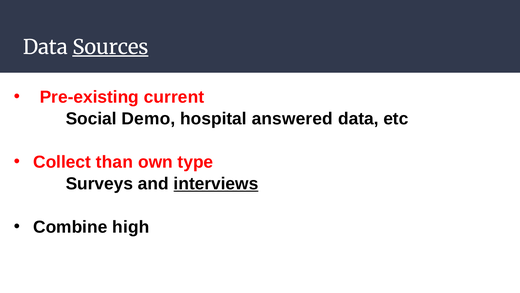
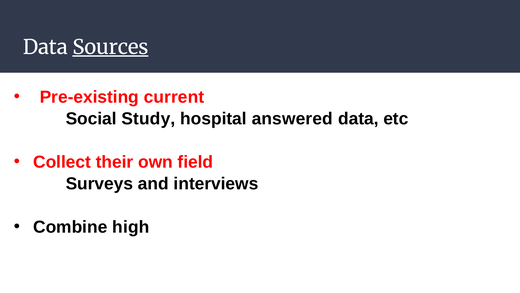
Demo: Demo -> Study (148, 119)
than: than -> their (115, 162)
type: type -> field (195, 162)
interviews underline: present -> none (216, 183)
